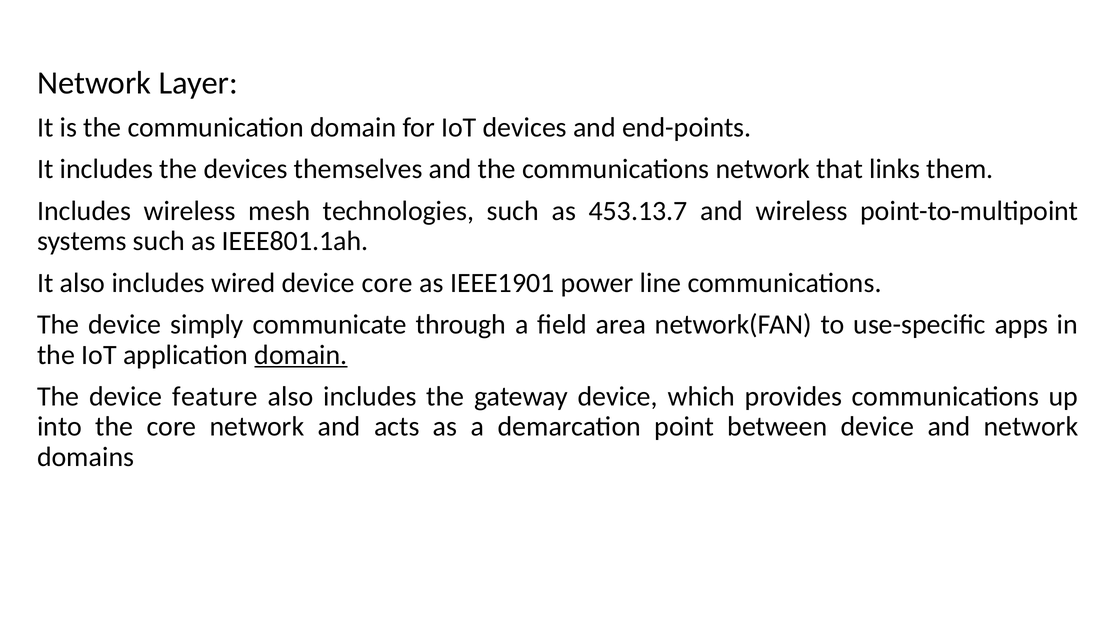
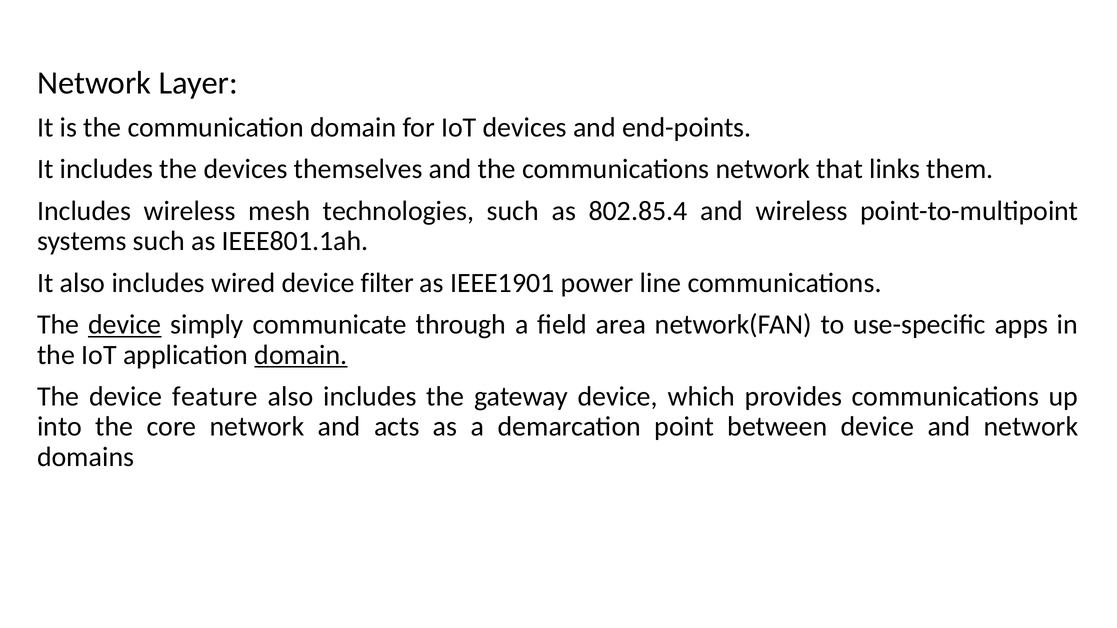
453.13.7: 453.13.7 -> 802.85.4 (638, 211)
device core: core -> filter (387, 283)
device underline: none -> present (125, 325)
